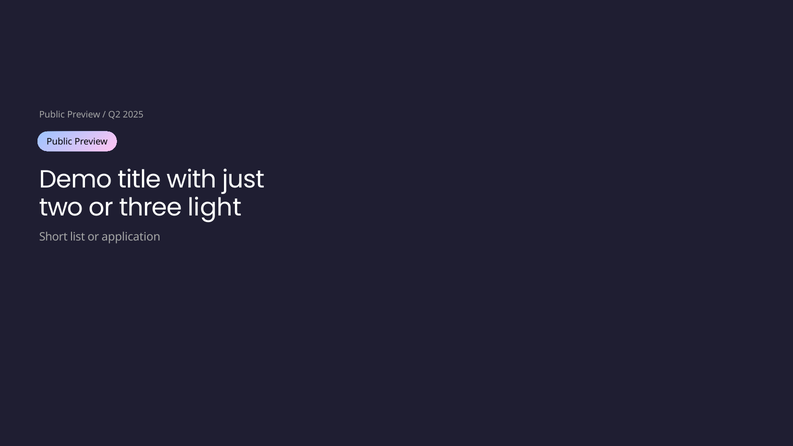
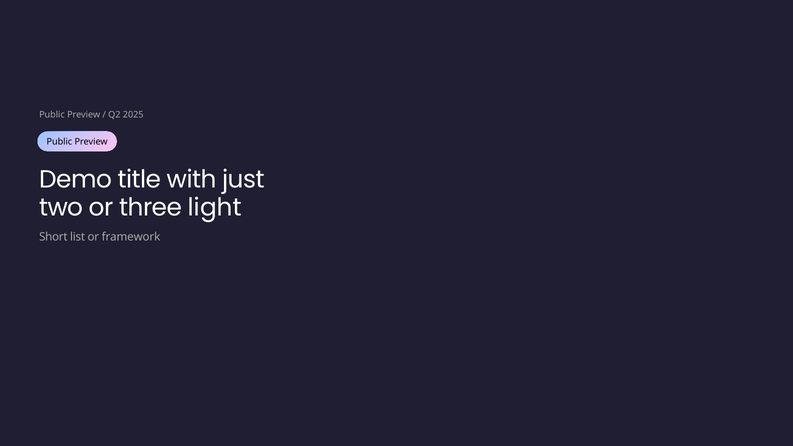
application: application -> framework (131, 237)
